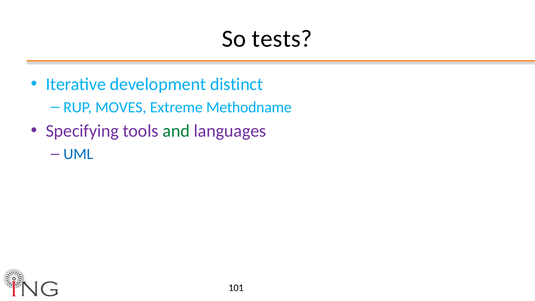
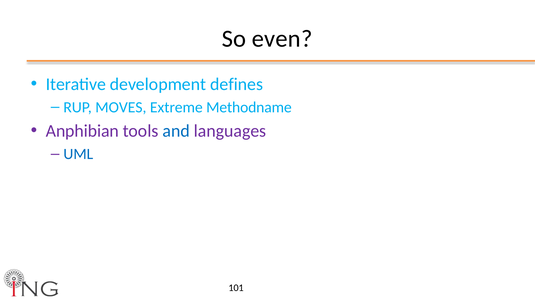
tests: tests -> even (282, 39)
distinct: distinct -> defines (237, 84)
Specifying: Specifying -> Anphibian (82, 131)
and colour: green -> blue (176, 131)
